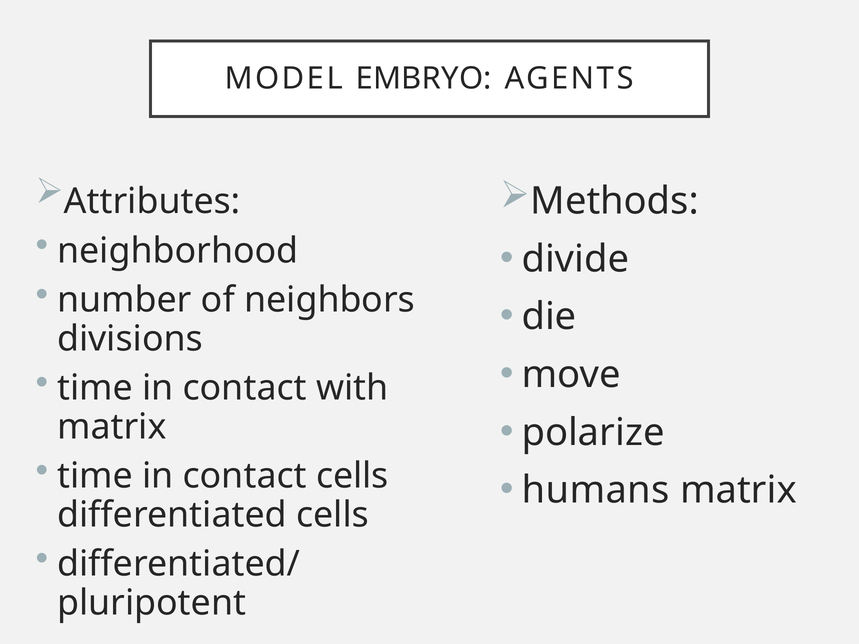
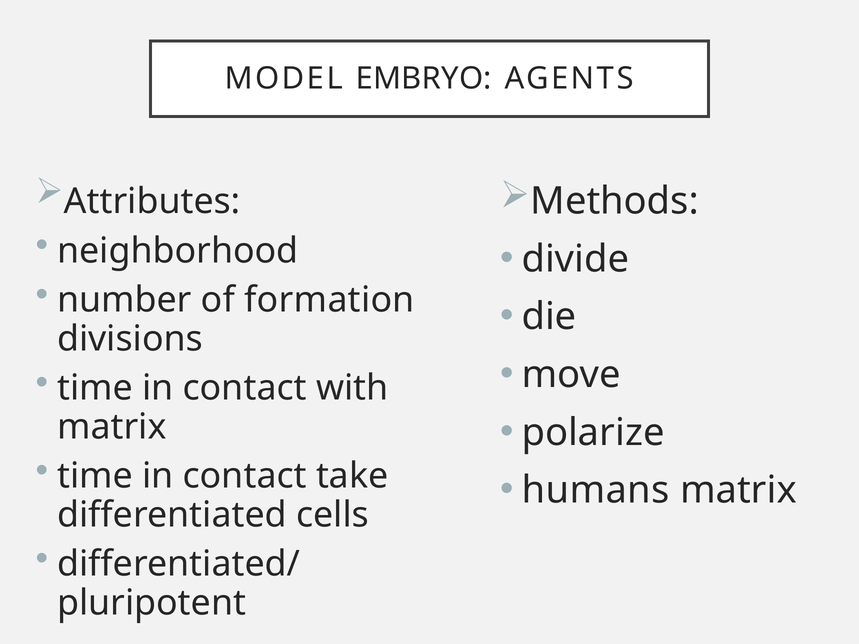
neighbors: neighbors -> formation (329, 300)
contact cells: cells -> take (352, 476)
